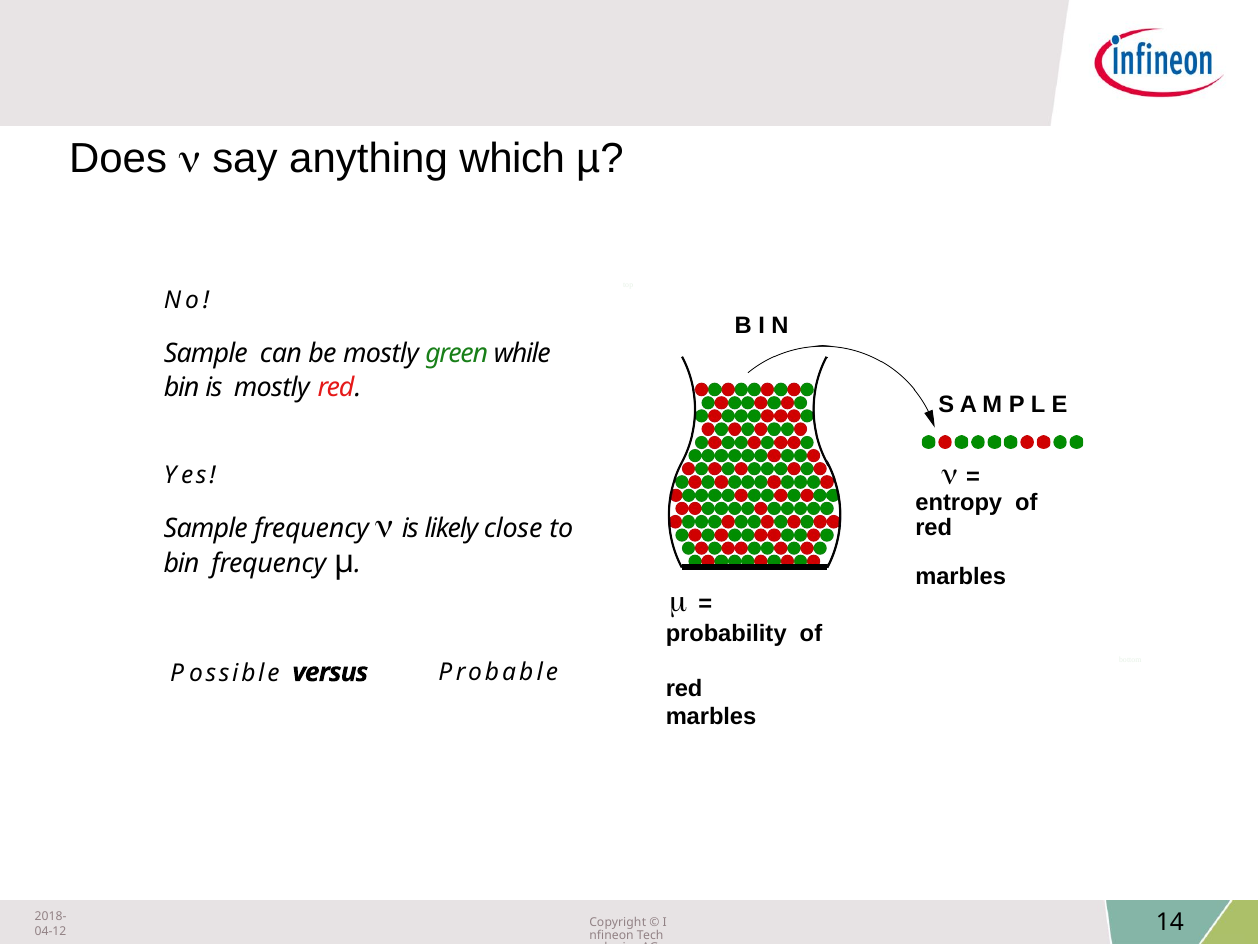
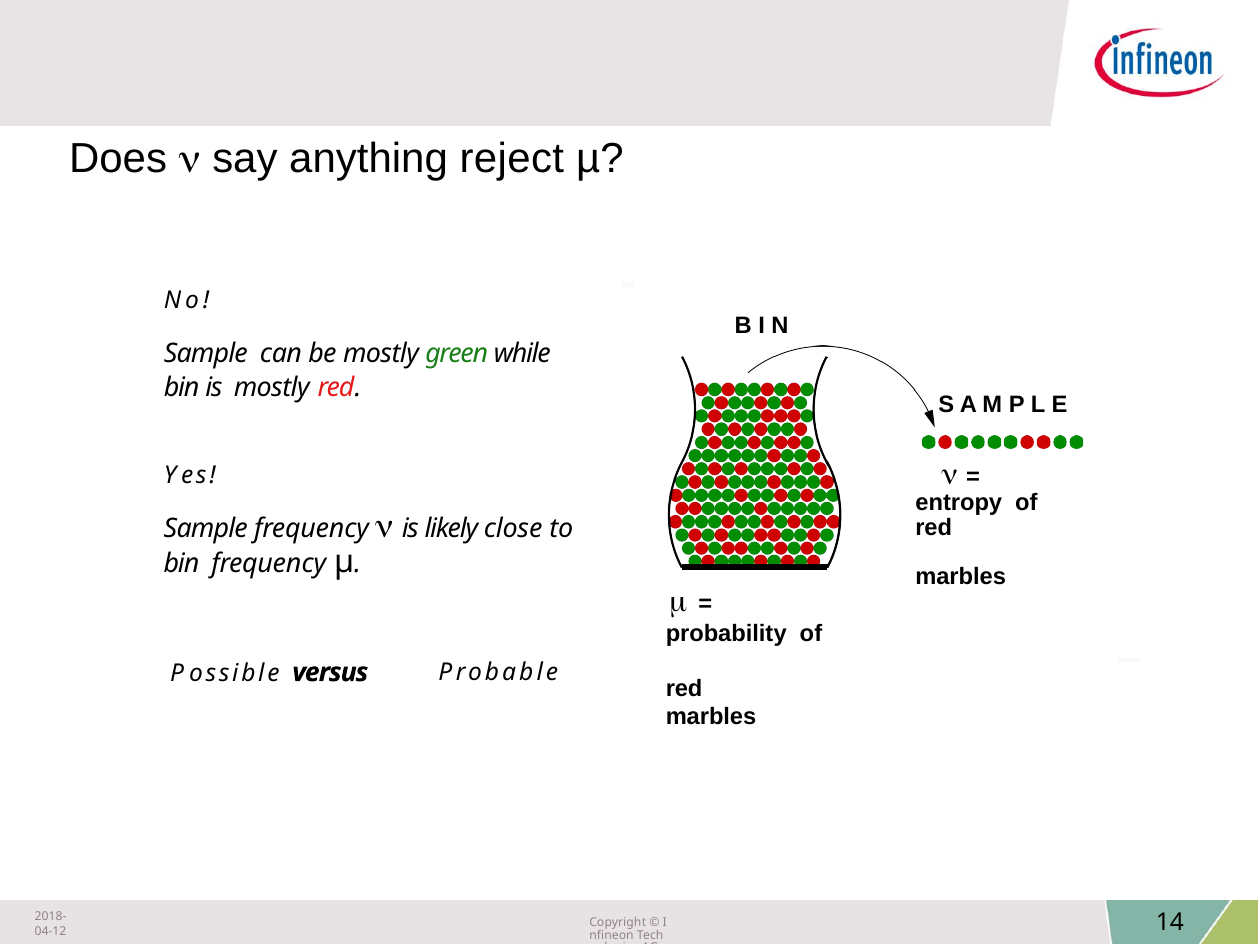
which: which -> reject (512, 158)
